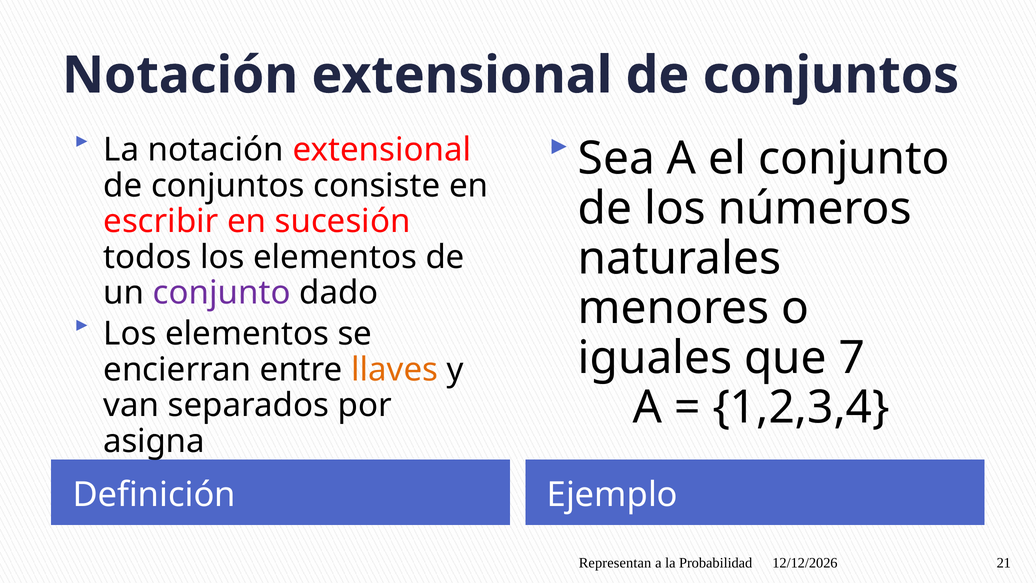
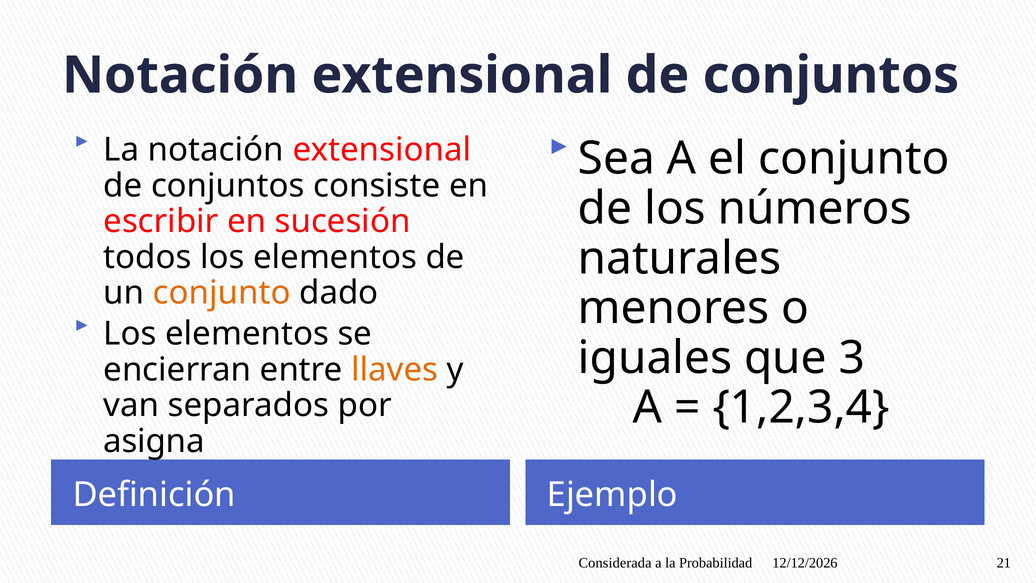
conjunto colour: purple -> orange (222, 293)
7: 7 -> 3 (852, 358)
Representan: Representan -> Considerada (615, 563)
